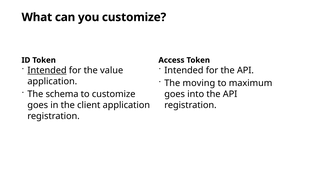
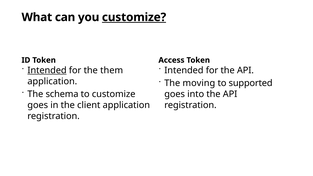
customize underline: none -> present (134, 17)
value: value -> them (112, 70)
maximum: maximum -> supported (251, 83)
